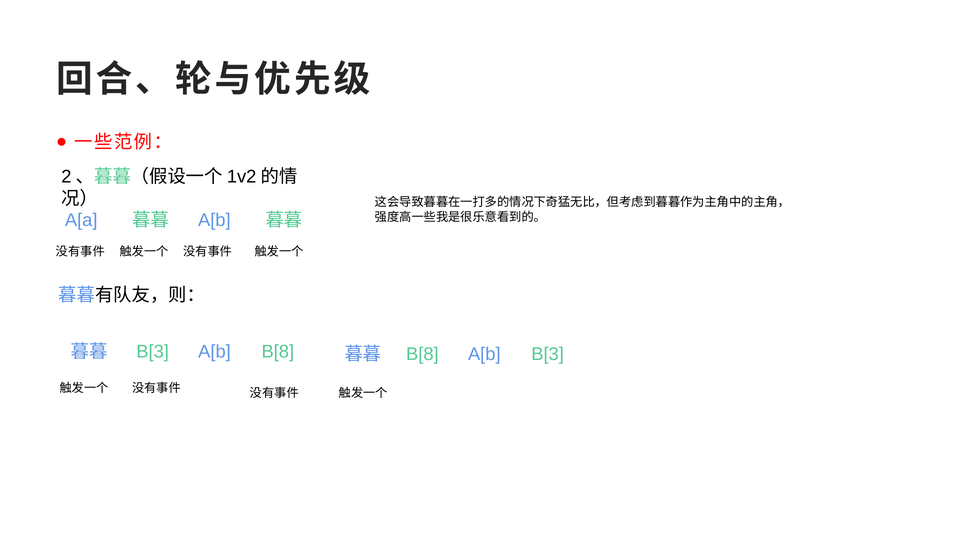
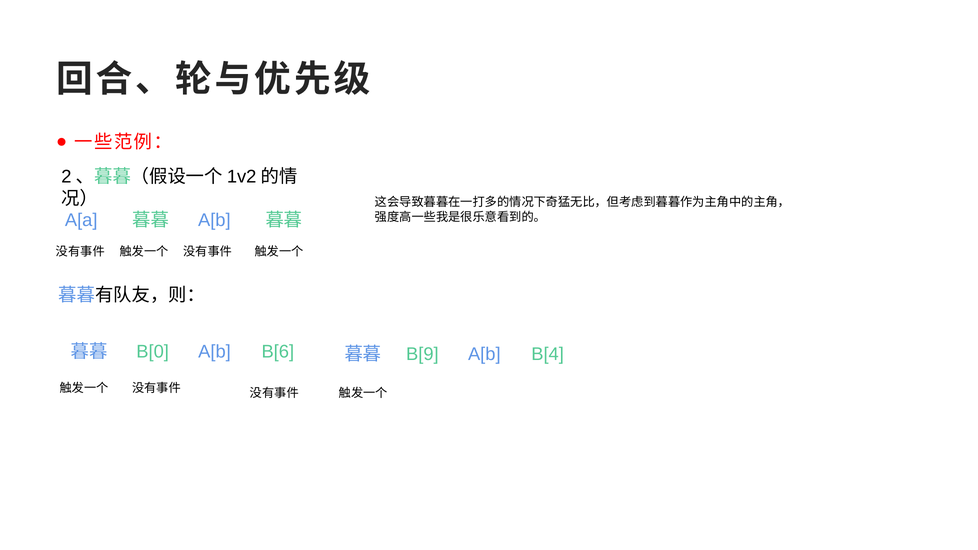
B[3: B[3 -> B[0 (153, 352)
A[b B[8: B[8 -> B[6 (278, 352)
B[8: B[8 -> B[9 (422, 354)
A[b B[3: B[3 -> B[4 (548, 354)
